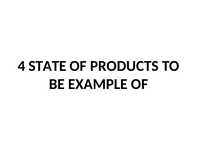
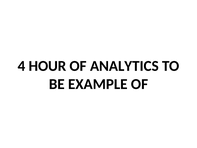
STATE: STATE -> HOUR (47, 66)
PRODUCTS: PRODUCTS -> ANALYTICS (124, 66)
